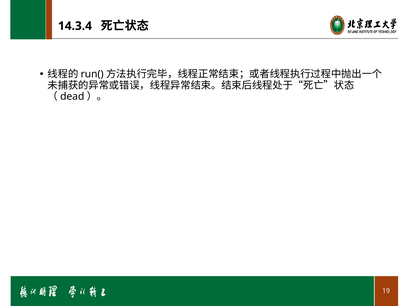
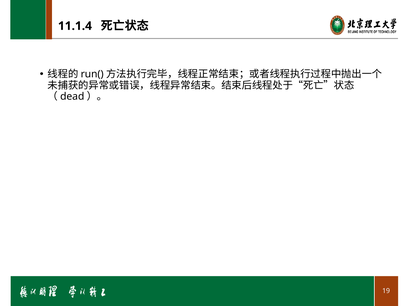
14.3.4: 14.3.4 -> 11.1.4 (75, 26)
